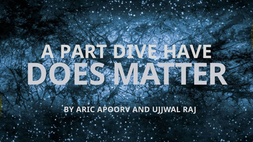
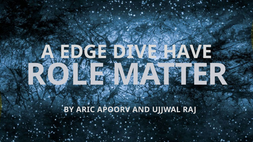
PART: PART -> EDGE (83, 52)
DOES: DOES -> ROLE (65, 75)
